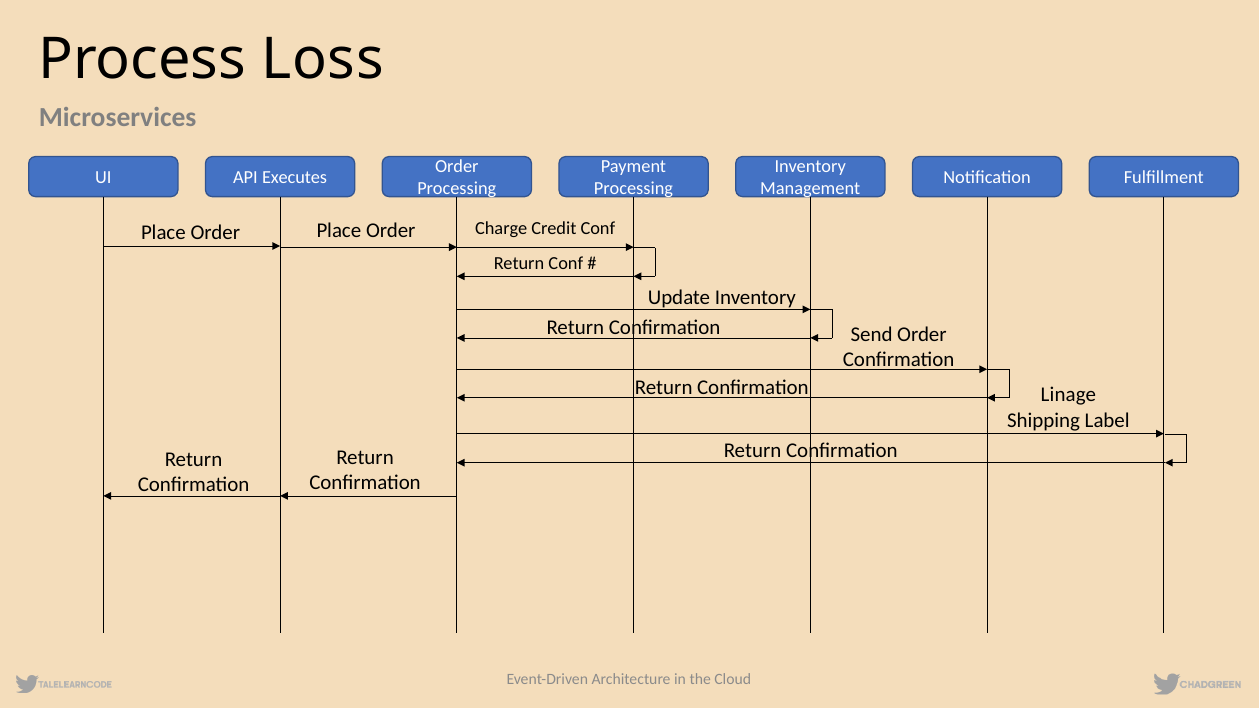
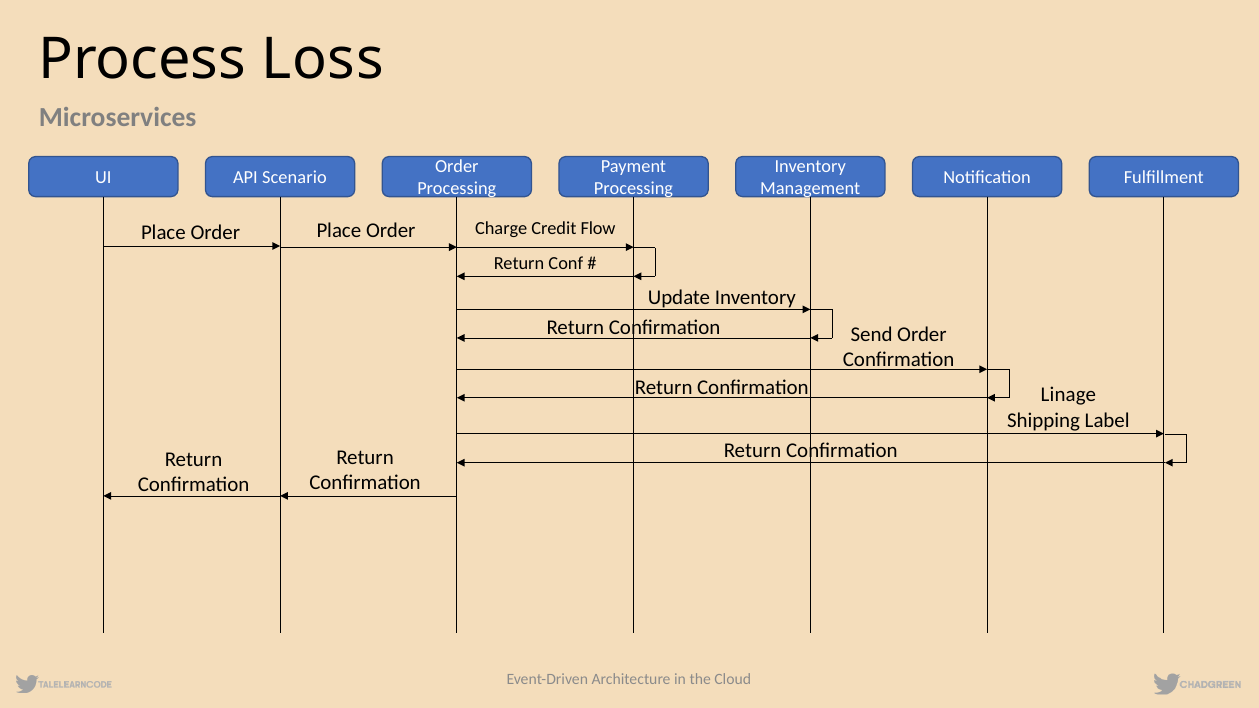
Executes: Executes -> Scenario (294, 178)
Credit Conf: Conf -> Flow (598, 228)
